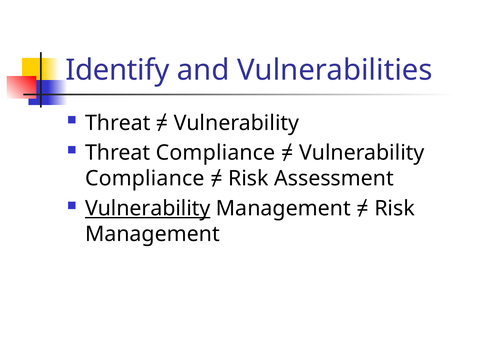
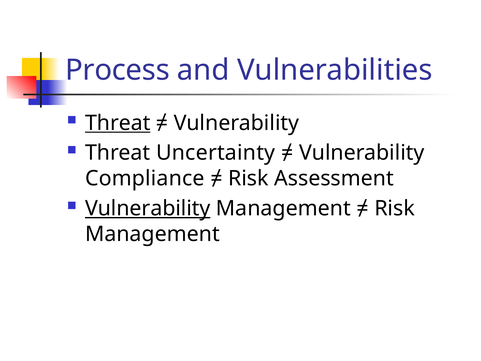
Identify: Identify -> Process (117, 70)
Threat underline: none -> present (118, 123)
Threat Compliance: Compliance -> Uncertainty (216, 153)
